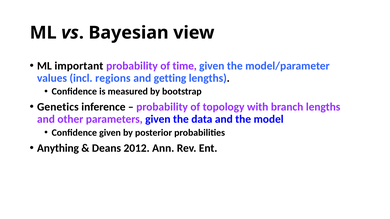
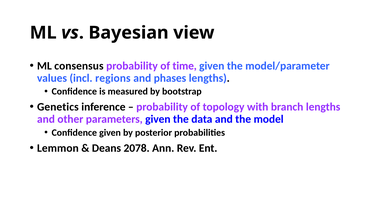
important: important -> consensus (79, 66)
getting: getting -> phases (170, 78)
Anything: Anything -> Lemmon (58, 148)
2012: 2012 -> 2078 (137, 148)
